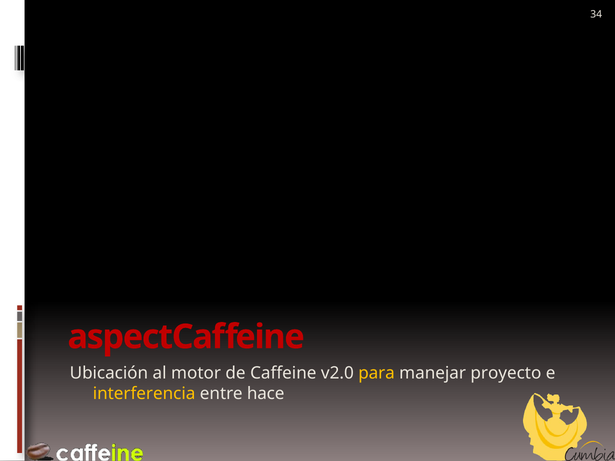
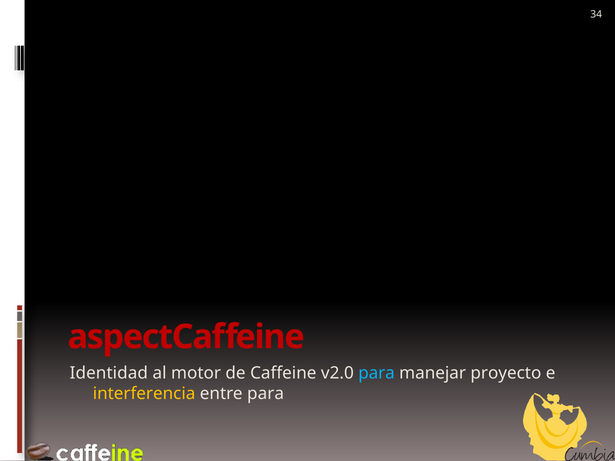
Ubicación: Ubicación -> Identidad (109, 373)
para colour: yellow -> light blue (377, 373)
entre hace: hace -> para (266, 394)
